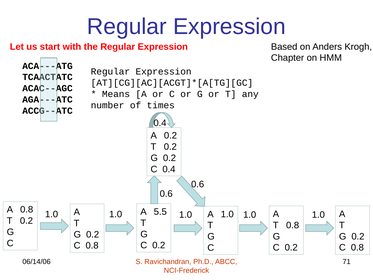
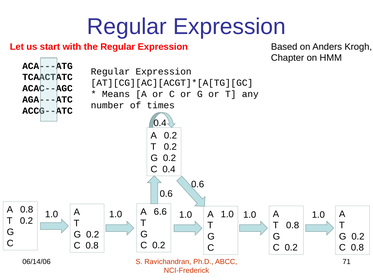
5.5: 5.5 -> 6.6 (160, 212)
